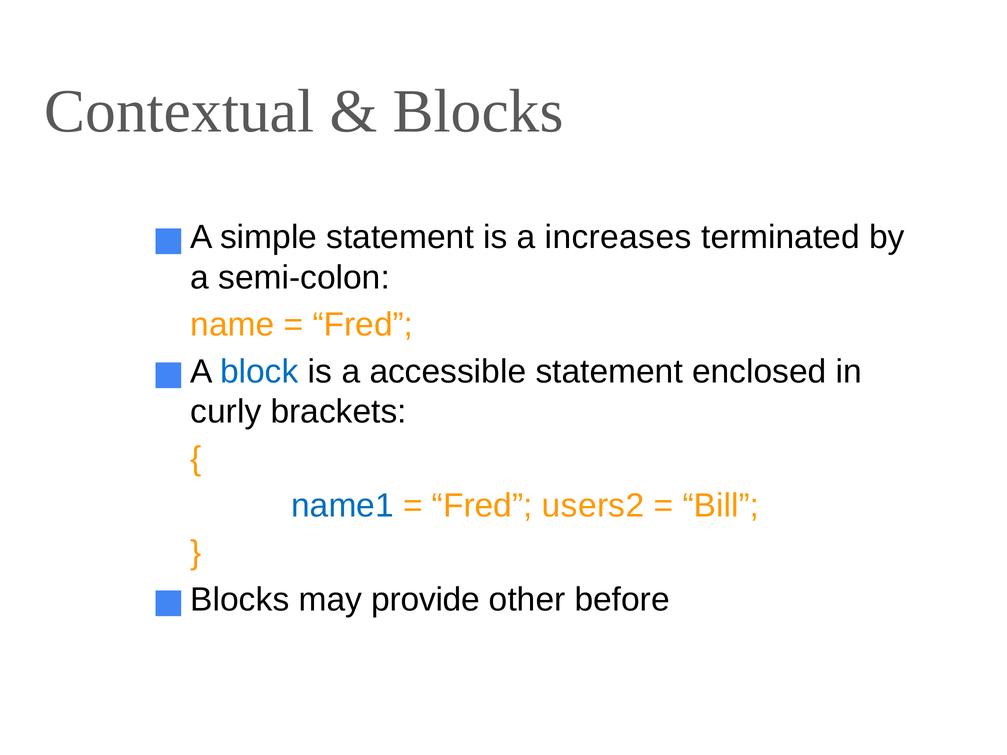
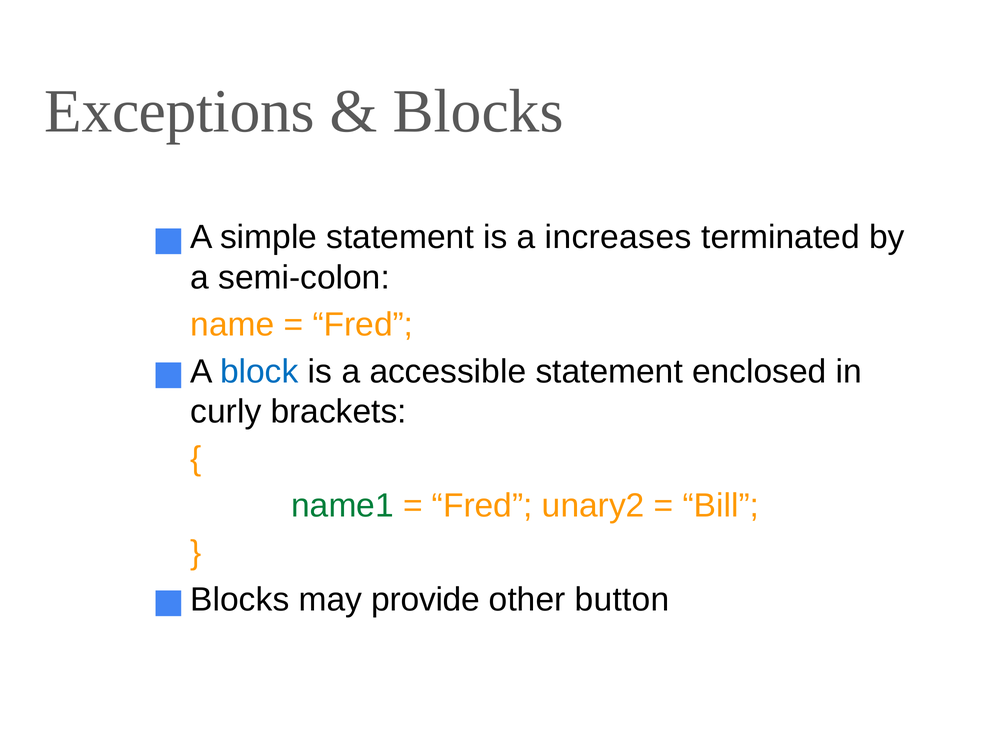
Contextual: Contextual -> Exceptions (179, 112)
name1 colour: blue -> green (342, 506)
users2: users2 -> unary2 (593, 506)
before: before -> button (622, 600)
